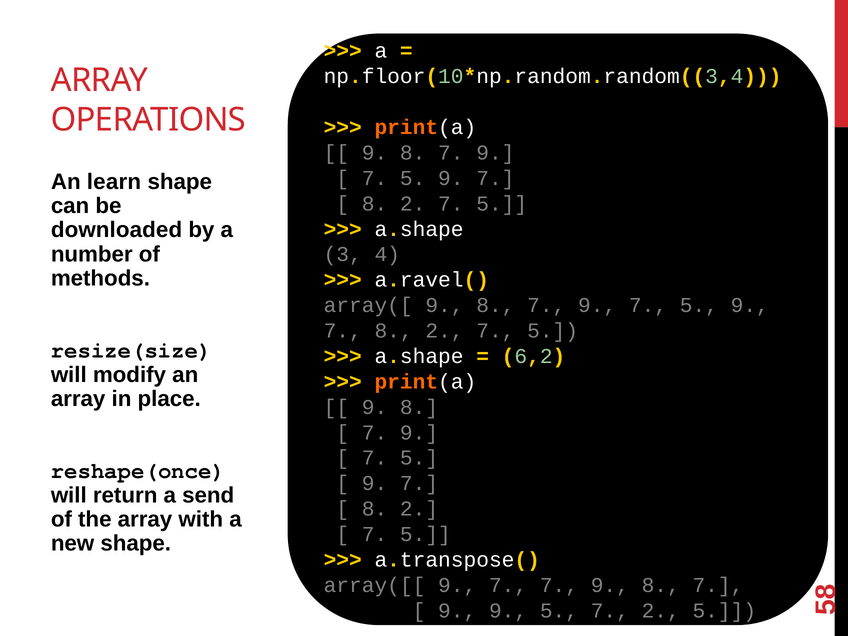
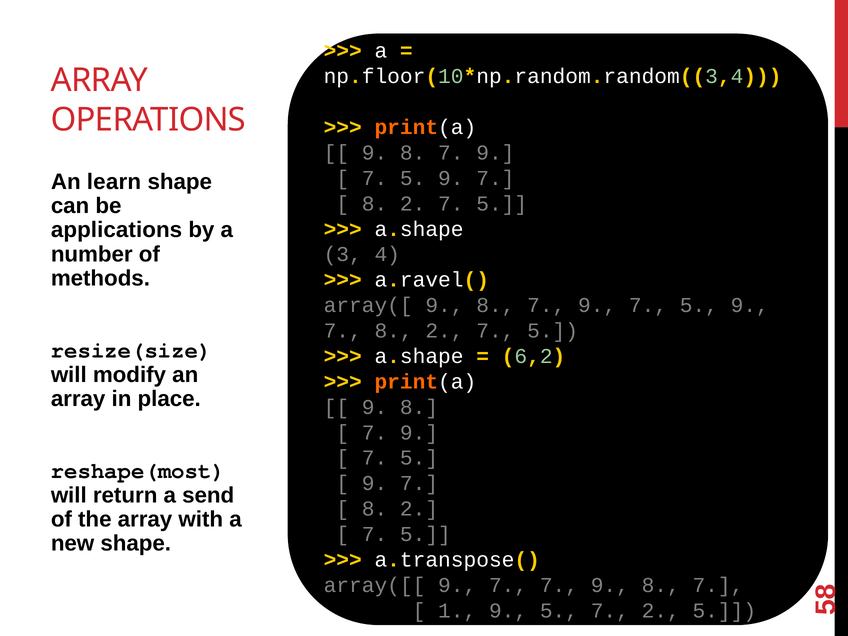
downloaded: downloaded -> applications (117, 230)
reshape(once: reshape(once -> reshape(most (138, 471)
9: 9 -> 1 (457, 611)
